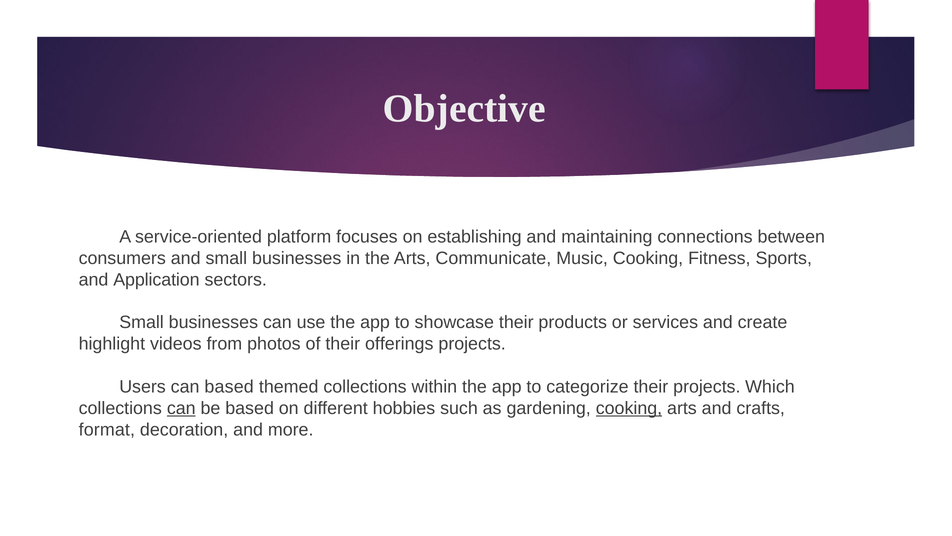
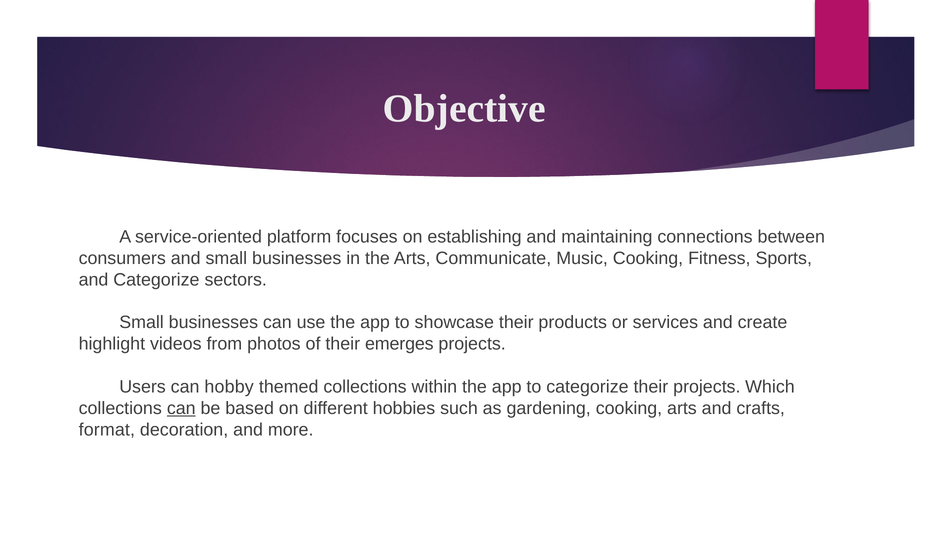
and Application: Application -> Categorize (156, 279)
offerings: offerings -> emerges (399, 344)
can based: based -> hobby (229, 387)
cooking underline: present -> none (629, 408)
